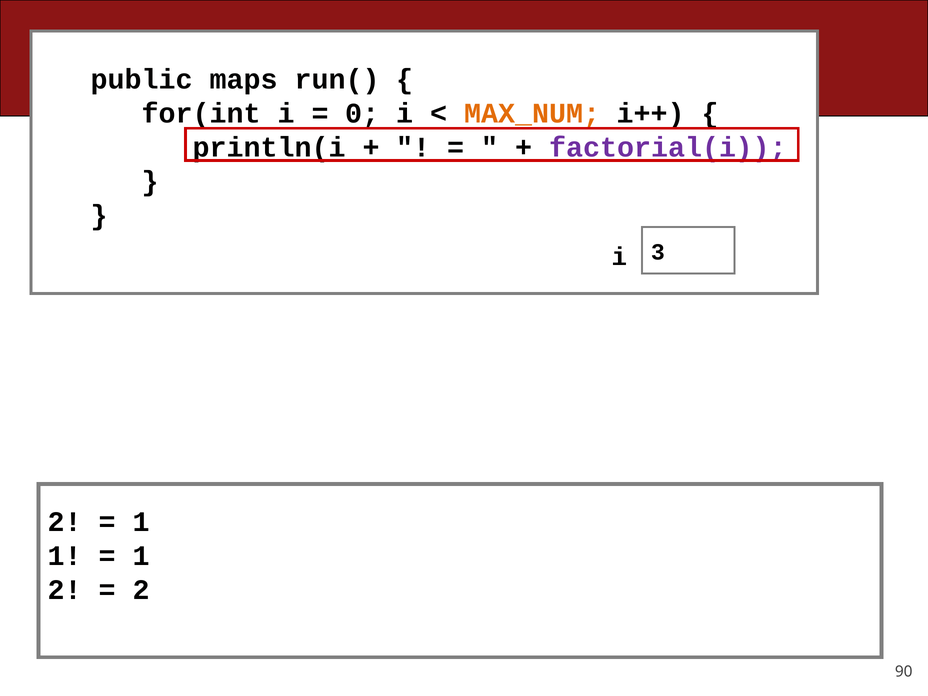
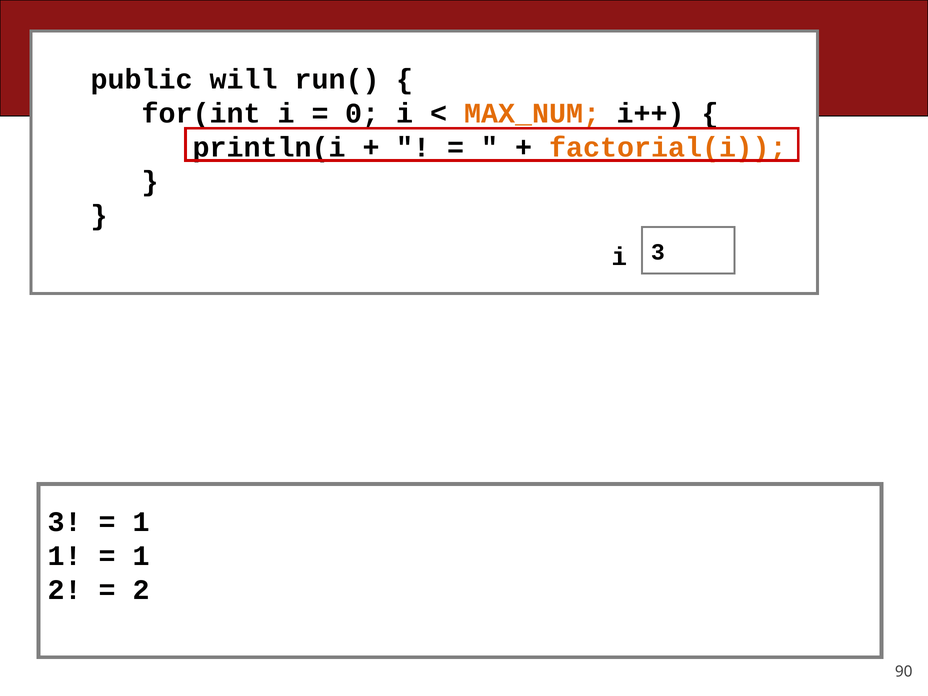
maps: maps -> will (244, 79)
factorial(i colour: purple -> orange (668, 147)
2: 2 -> 3 (65, 522)
